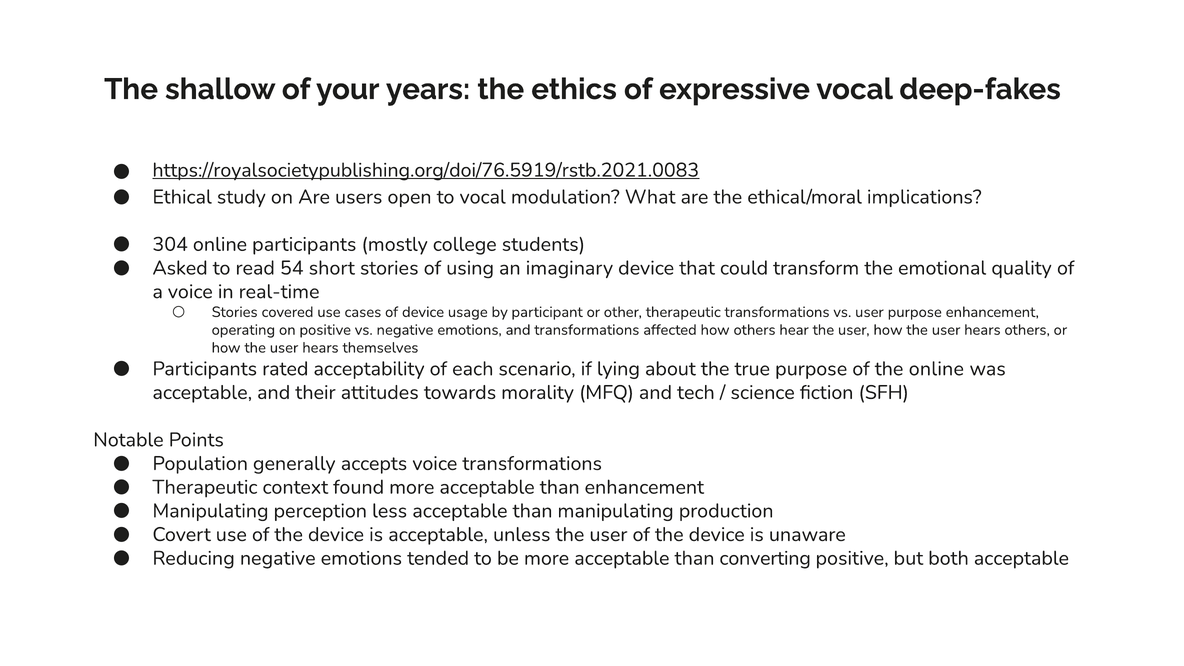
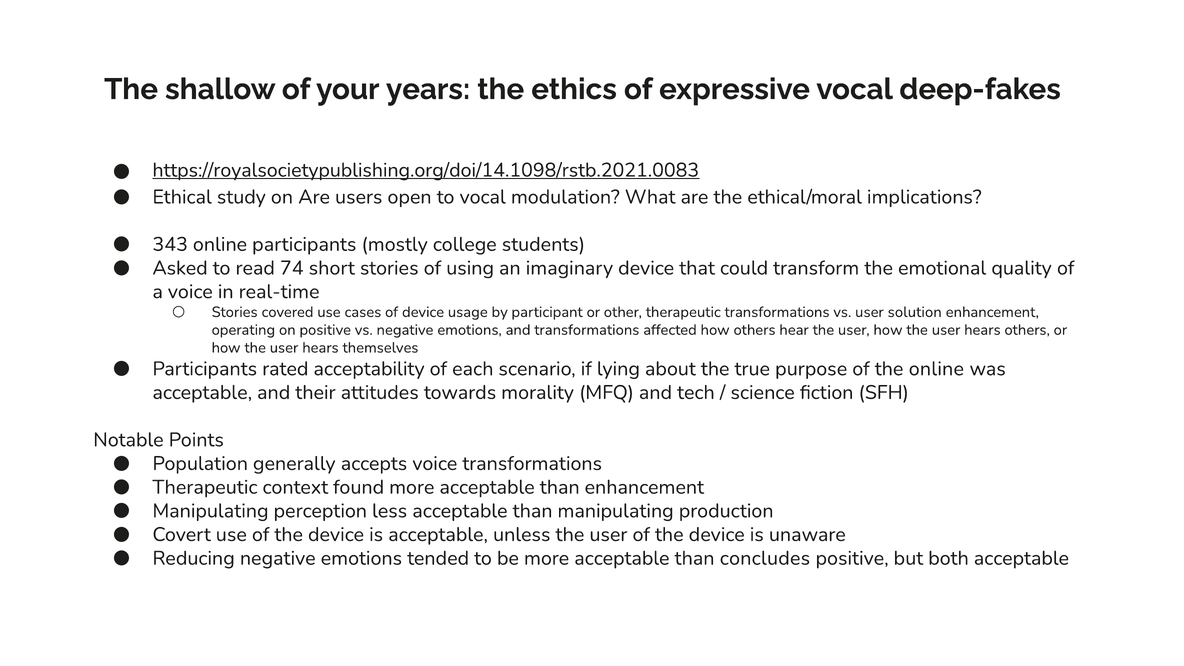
https://royalsocietypublishing.org/doi/76.5919/rstb.2021.0083: https://royalsocietypublishing.org/doi/76.5919/rstb.2021.0083 -> https://royalsocietypublishing.org/doi/14.1098/rstb.2021.0083 (426, 170)
304: 304 -> 343 (170, 244)
54: 54 -> 74 (292, 268)
user purpose: purpose -> solution (915, 312)
converting: converting -> concludes (765, 558)
